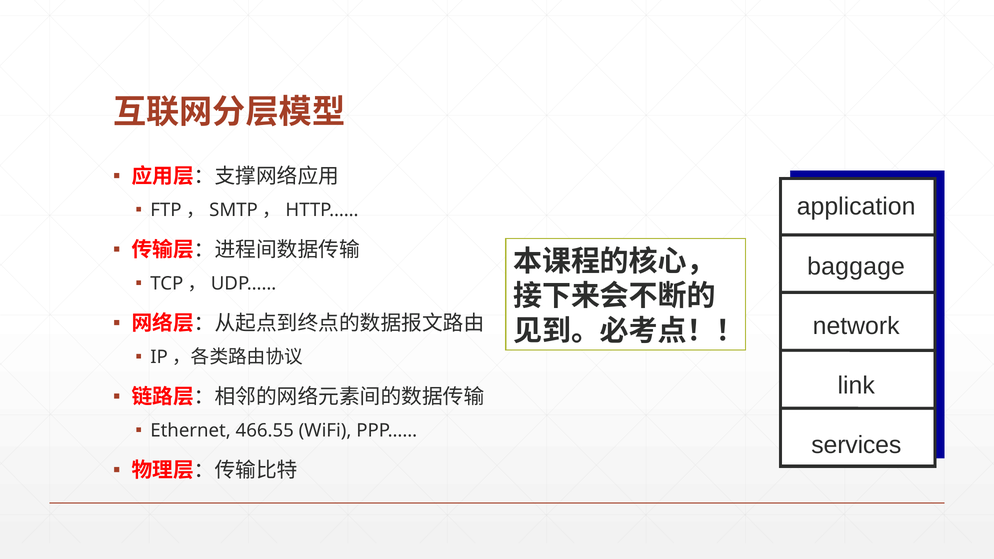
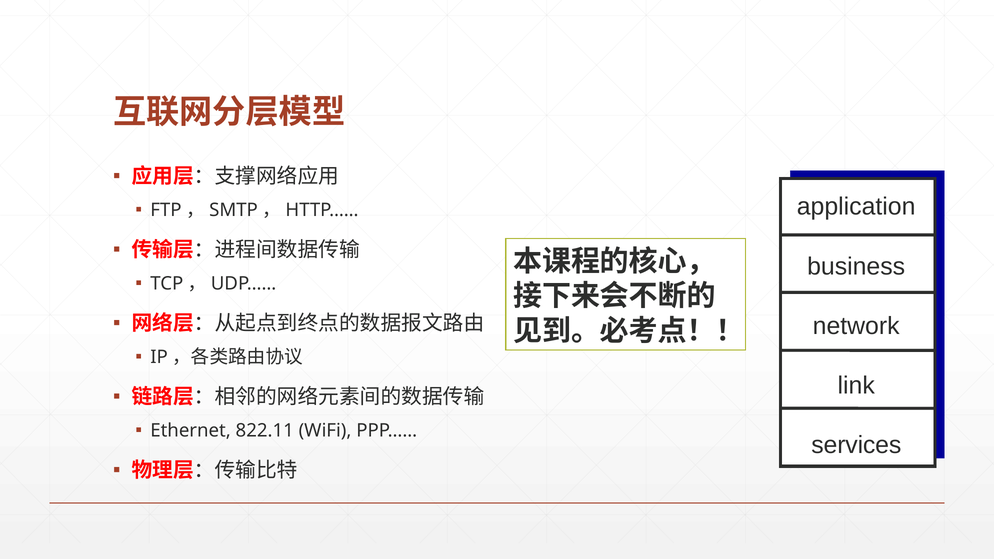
baggage: baggage -> business (856, 266)
466.55: 466.55 -> 822.11 (265, 431)
